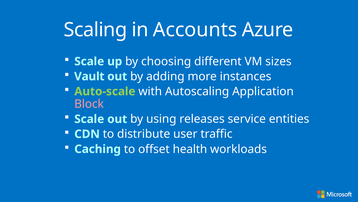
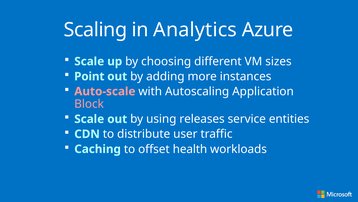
Accounts: Accounts -> Analytics (195, 30)
Vault: Vault -> Point (89, 76)
Auto-scale colour: light green -> pink (105, 91)
